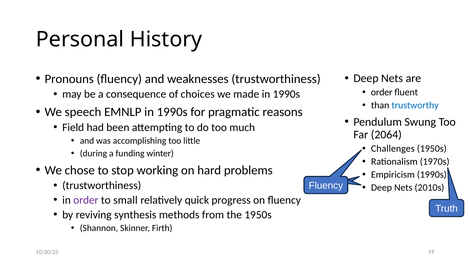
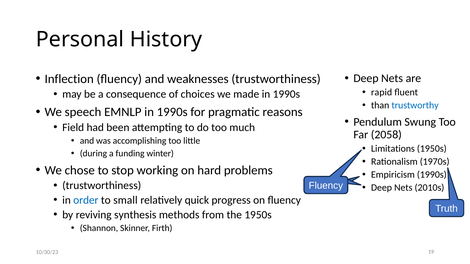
Pronouns: Pronouns -> Inflection (69, 79)
order: order -> rapid (382, 93)
2064: 2064 -> 2058 (386, 135)
Challenges: Challenges -> Limitations (393, 149)
order colour: purple -> blue (86, 200)
